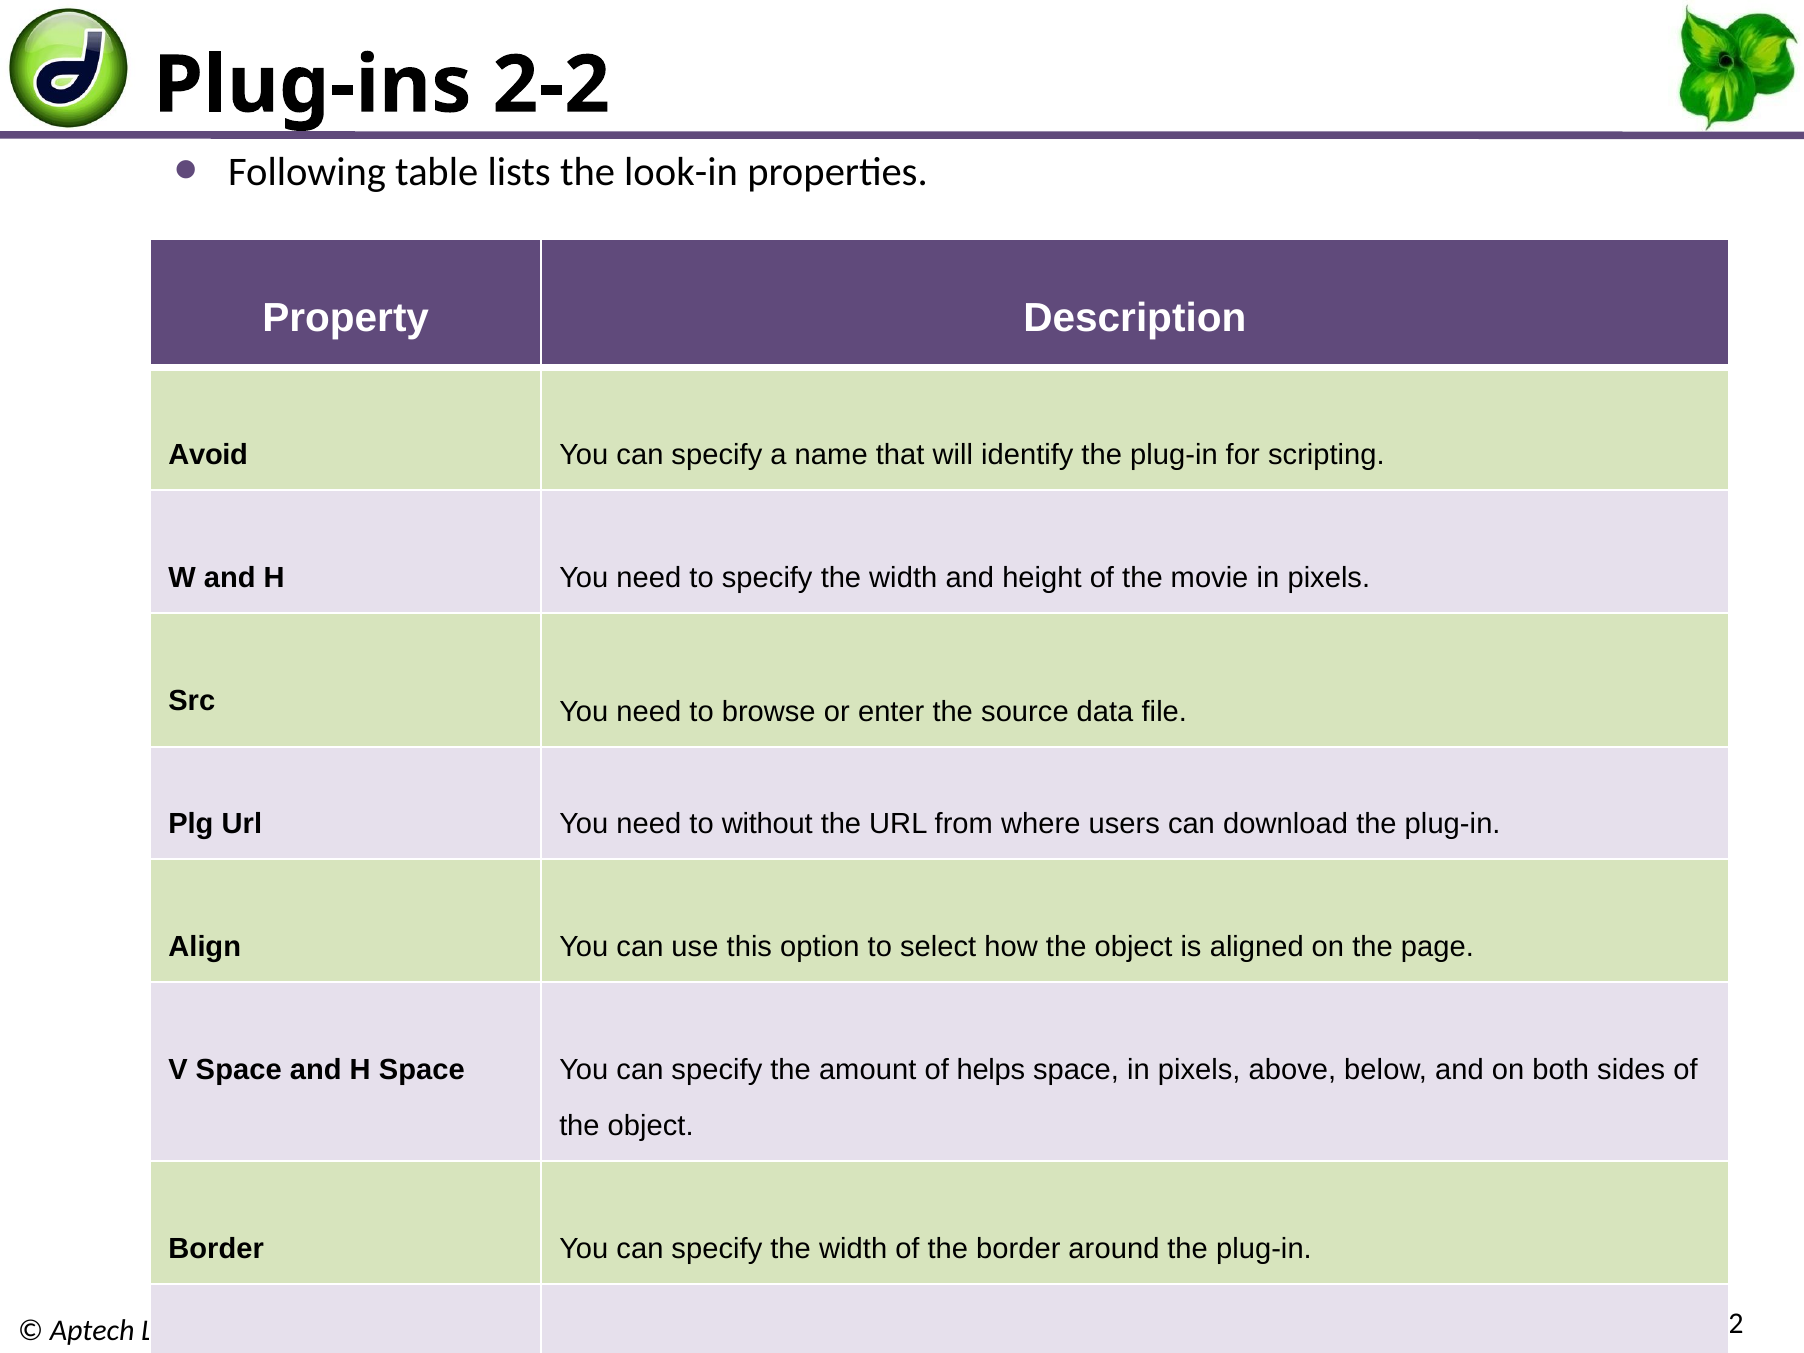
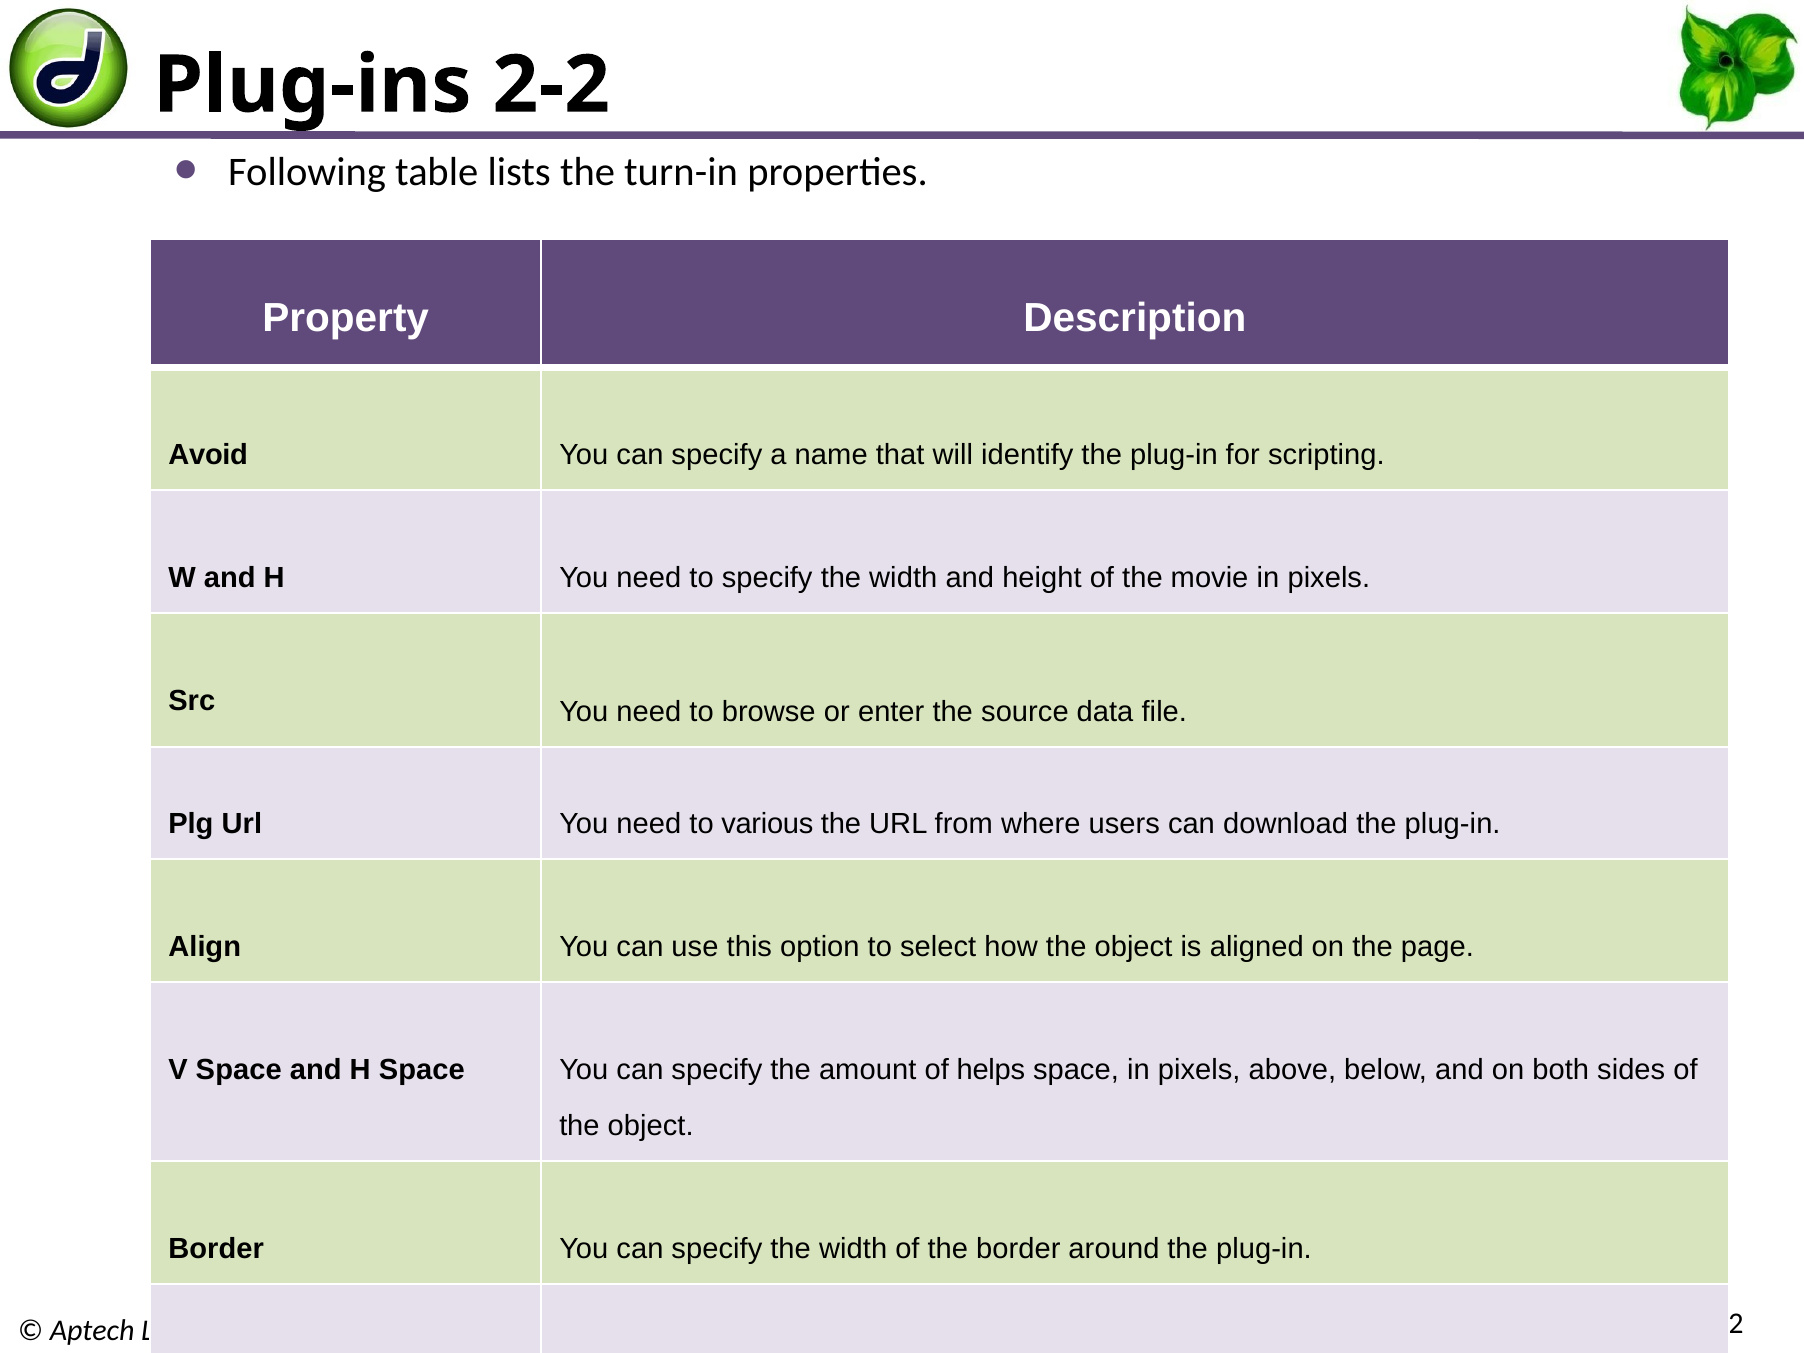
look-in: look-in -> turn-in (681, 172)
without: without -> various (767, 824)
